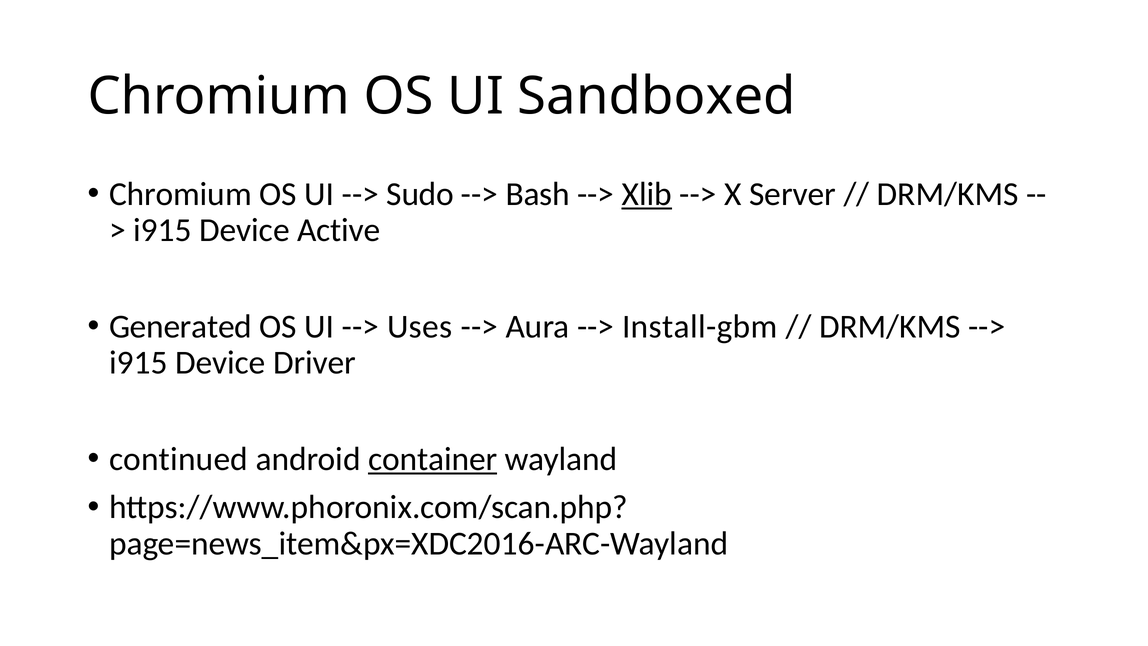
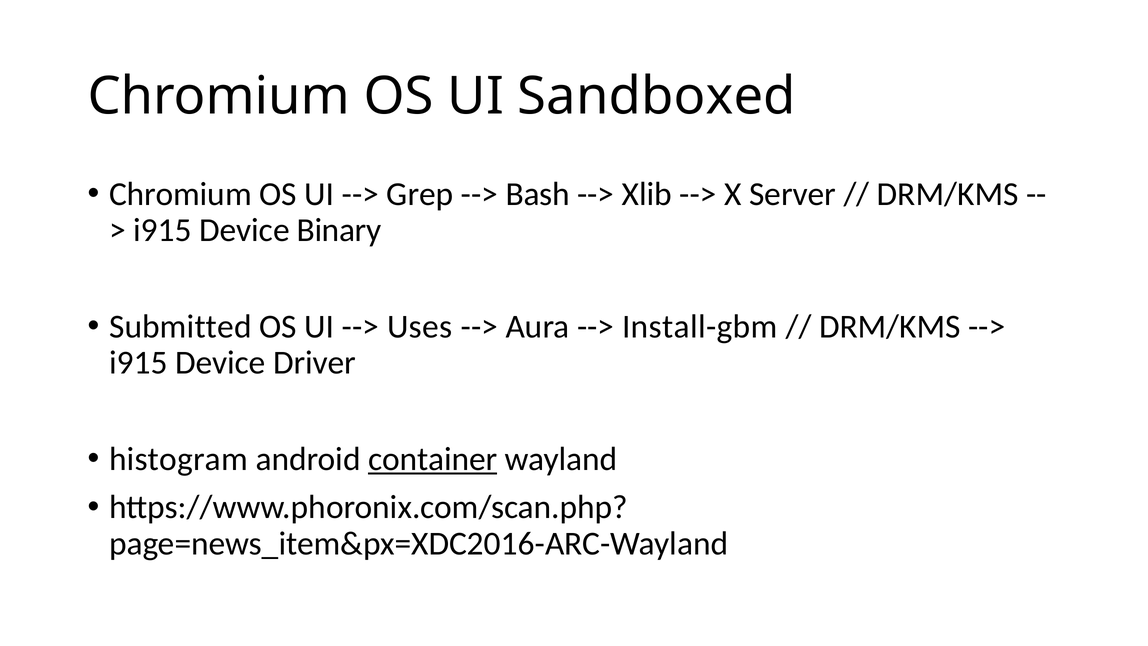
Sudo: Sudo -> Grep (420, 194)
Xlib underline: present -> none (647, 194)
Active: Active -> Binary (339, 230)
Generated: Generated -> Submitted (180, 327)
continued: continued -> histogram (178, 459)
